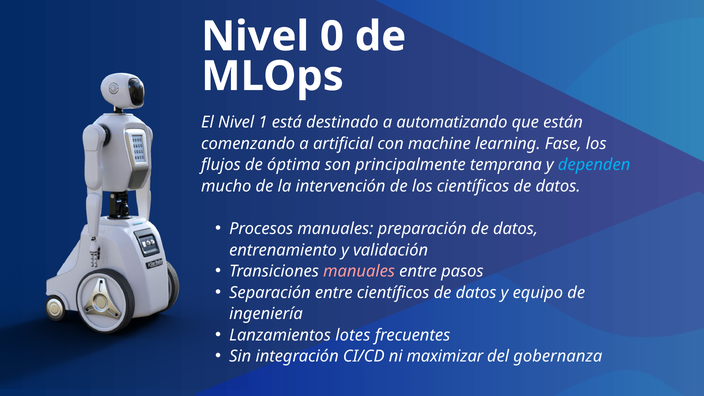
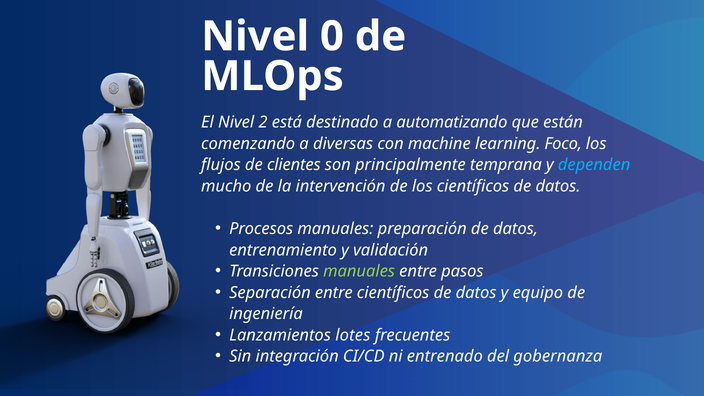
1: 1 -> 2 (263, 122)
artificial: artificial -> diversas (343, 144)
Fase: Fase -> Foco (563, 144)
óptima: óptima -> clientes (294, 165)
manuales colour: pink -> light green (359, 271)
maximizar: maximizar -> entrenado (445, 356)
